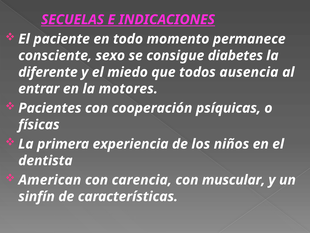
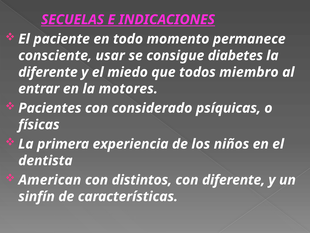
sexo: sexo -> usar (110, 55)
ausencia: ausencia -> miembro (249, 72)
cooperación: cooperación -> considerado (152, 108)
carencia: carencia -> distintos (142, 180)
con muscular: muscular -> diferente (234, 180)
